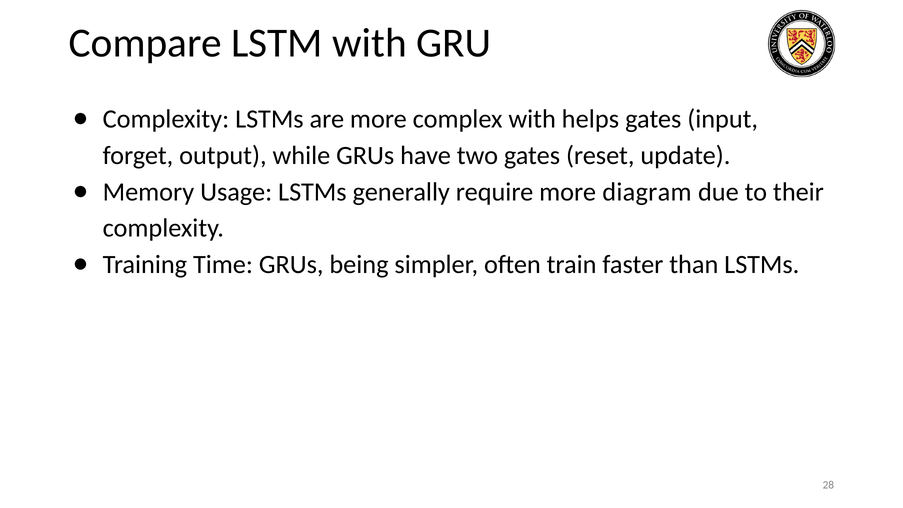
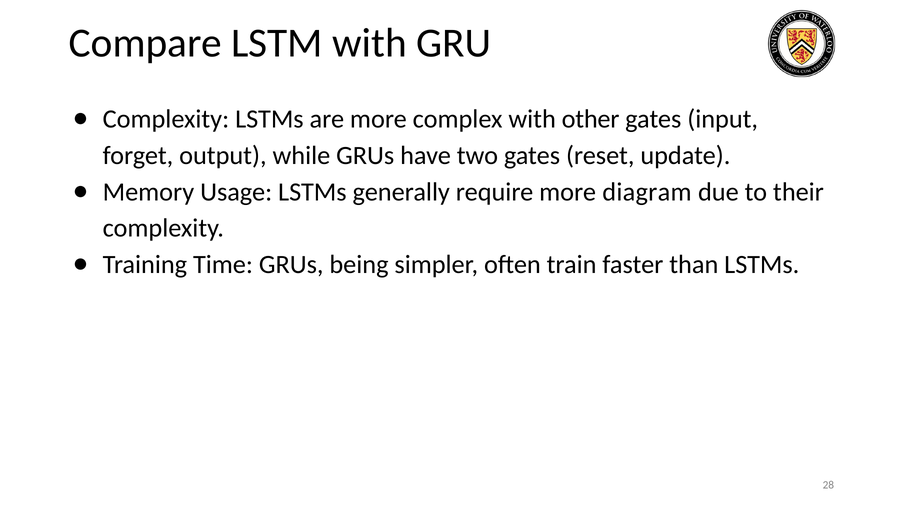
helps: helps -> other (591, 119)
